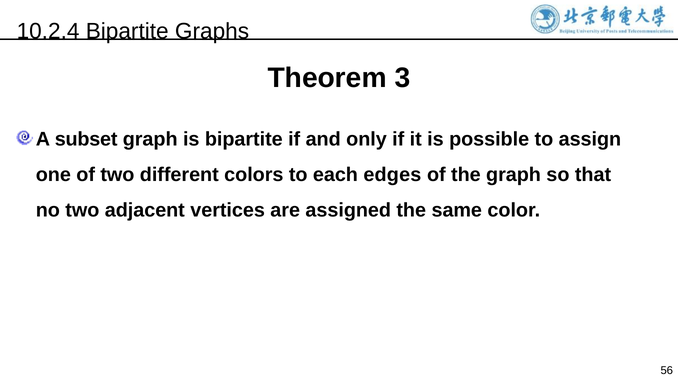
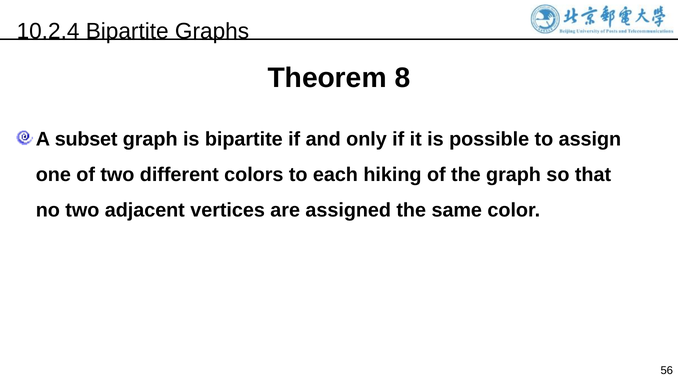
3: 3 -> 8 (402, 78)
edges: edges -> hiking (392, 175)
